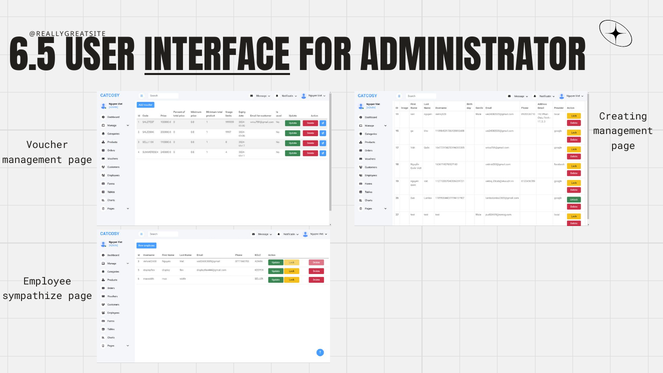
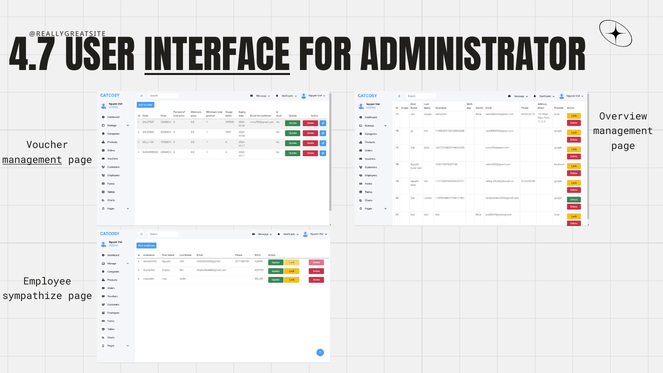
6.5: 6.5 -> 4.7 (33, 57)
Creating: Creating -> Overview (623, 116)
management underline: none -> present (32, 160)
